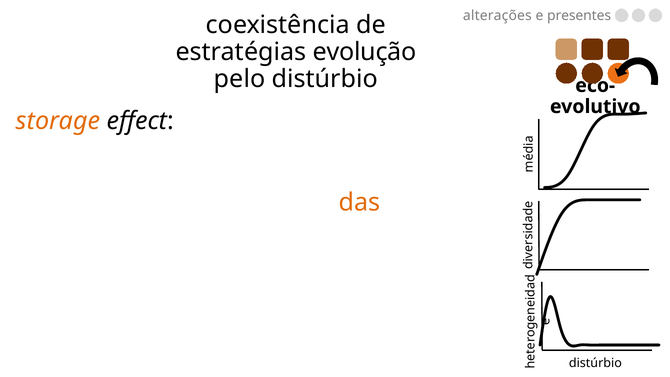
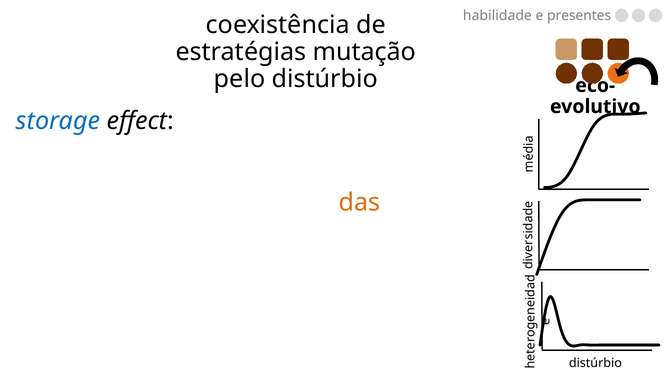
alterações: alterações -> habilidade (497, 16)
estratégias evolução: evolução -> mutação (364, 52)
storage colour: orange -> blue (58, 121)
